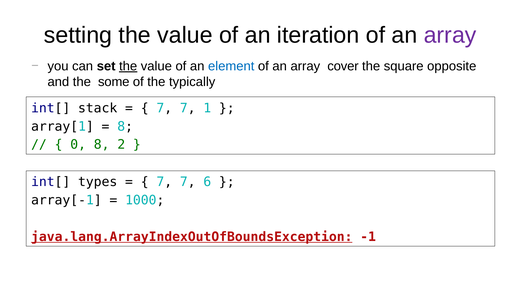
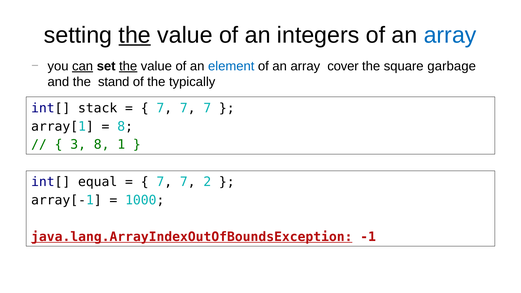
the underline: none -> present (135, 35)
iteration: iteration -> integers (318, 35)
array colour: purple -> blue (450, 35)
can underline: none -> present (83, 66)
opposite: opposite -> garbage (452, 66)
some: some -> stand (114, 82)
7 7 1: 1 -> 7 (207, 108)
0: 0 -> 3 (78, 145)
2: 2 -> 1 (121, 145)
types: types -> equal (98, 182)
6: 6 -> 2 (207, 182)
